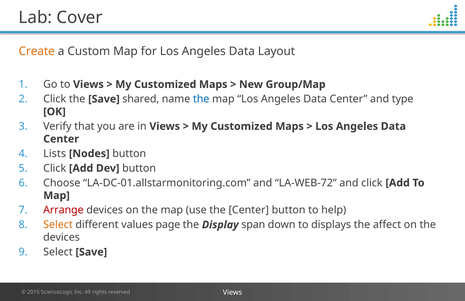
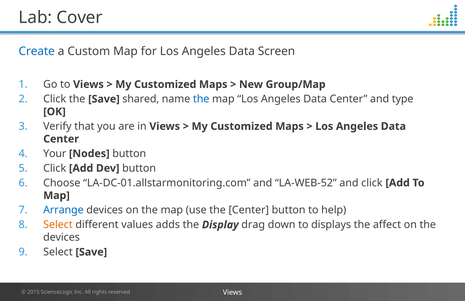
Create colour: orange -> blue (37, 51)
Layout: Layout -> Screen (276, 51)
Lists: Lists -> Your (55, 154)
LA-WEB-72: LA-WEB-72 -> LA-WEB-52 (306, 183)
Arrange colour: red -> blue (63, 210)
page: page -> adds (168, 225)
span: span -> drag (253, 225)
